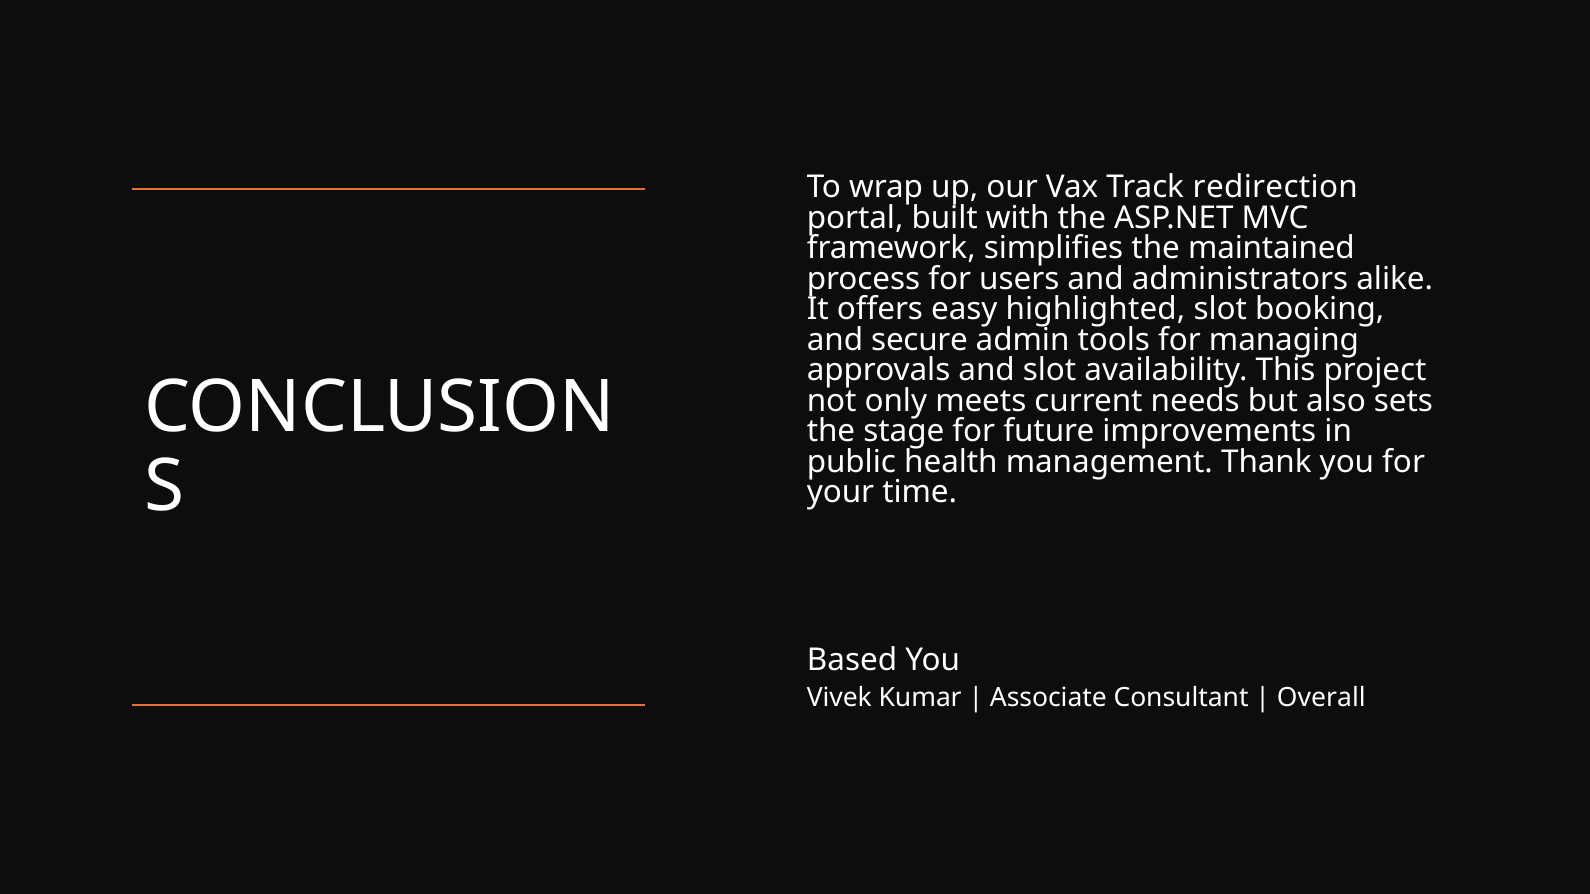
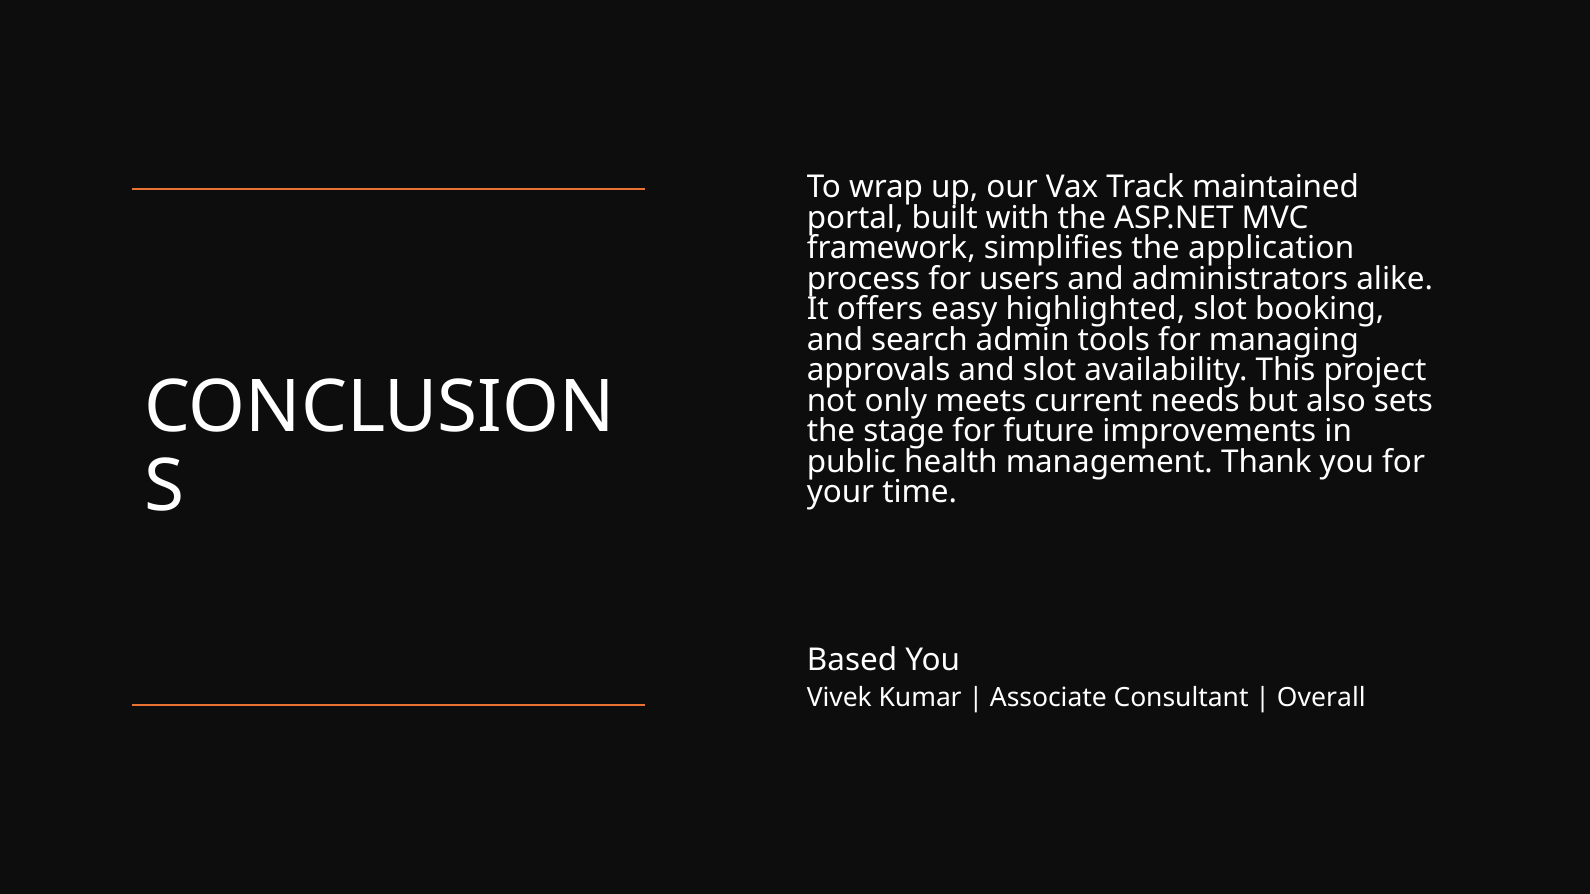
redirection: redirection -> maintained (1276, 187)
maintained: maintained -> application (1271, 248)
secure: secure -> search (920, 340)
